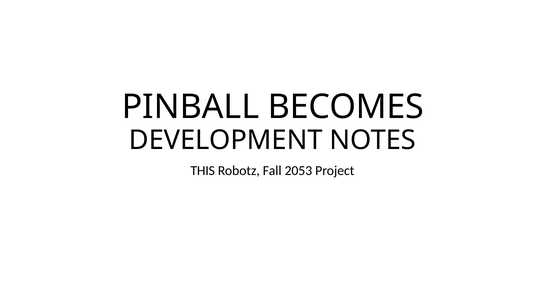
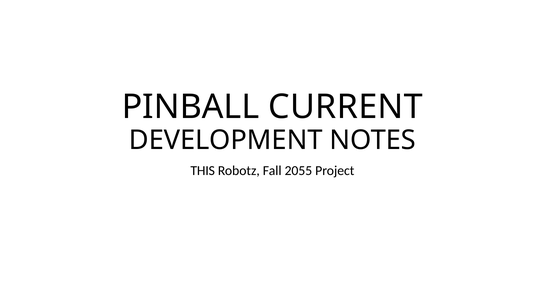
BECOMES: BECOMES -> CURRENT (346, 107)
2053: 2053 -> 2055 (298, 170)
